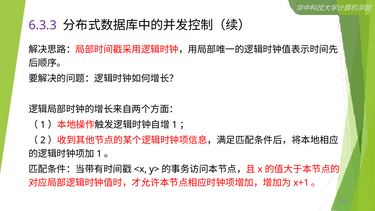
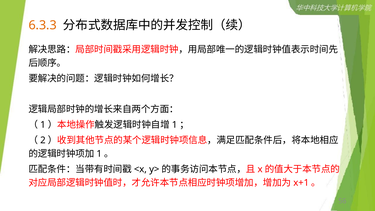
6.3.3 colour: purple -> orange (43, 25)
